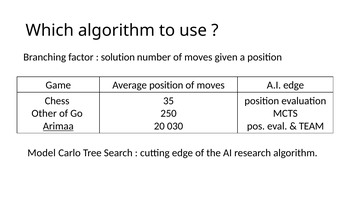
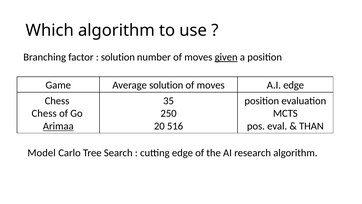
given underline: none -> present (226, 57)
Average position: position -> solution (166, 85)
Other: Other -> Chess (44, 113)
030: 030 -> 516 (175, 126)
TEAM: TEAM -> THAN (311, 126)
